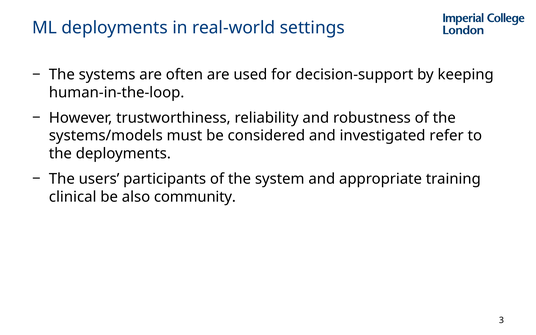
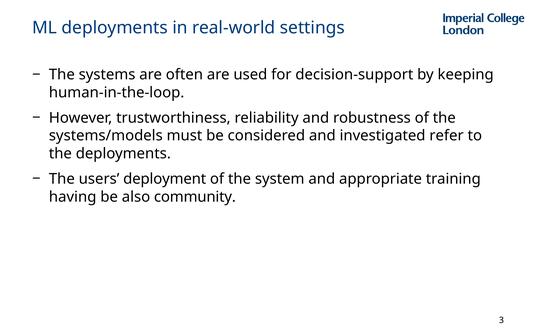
participants: participants -> deployment (165, 179)
clinical: clinical -> having (73, 197)
